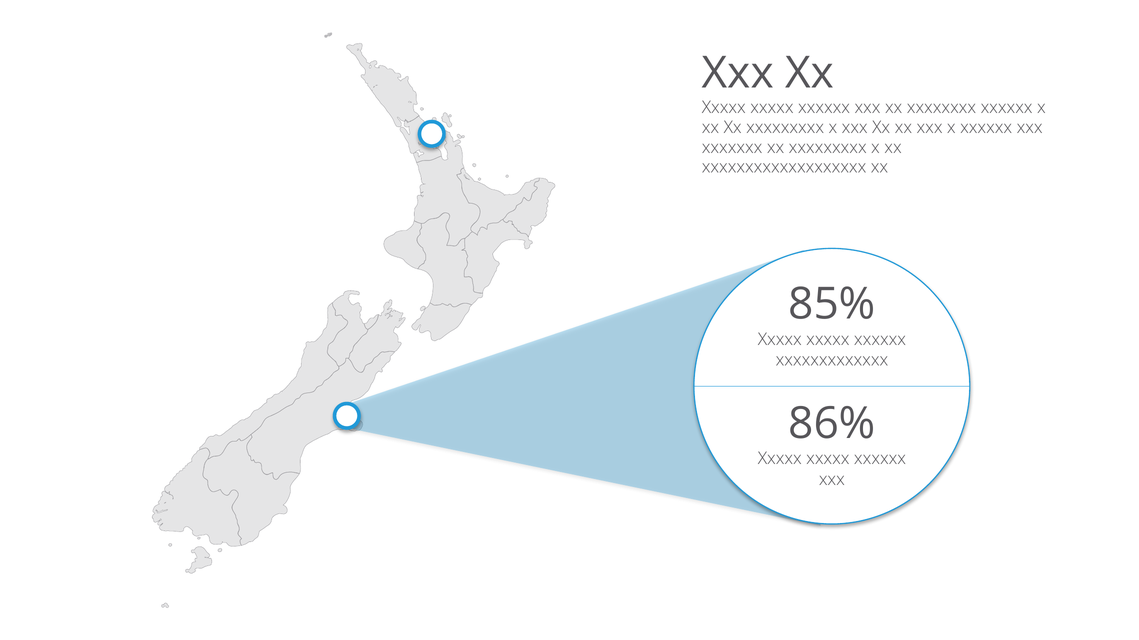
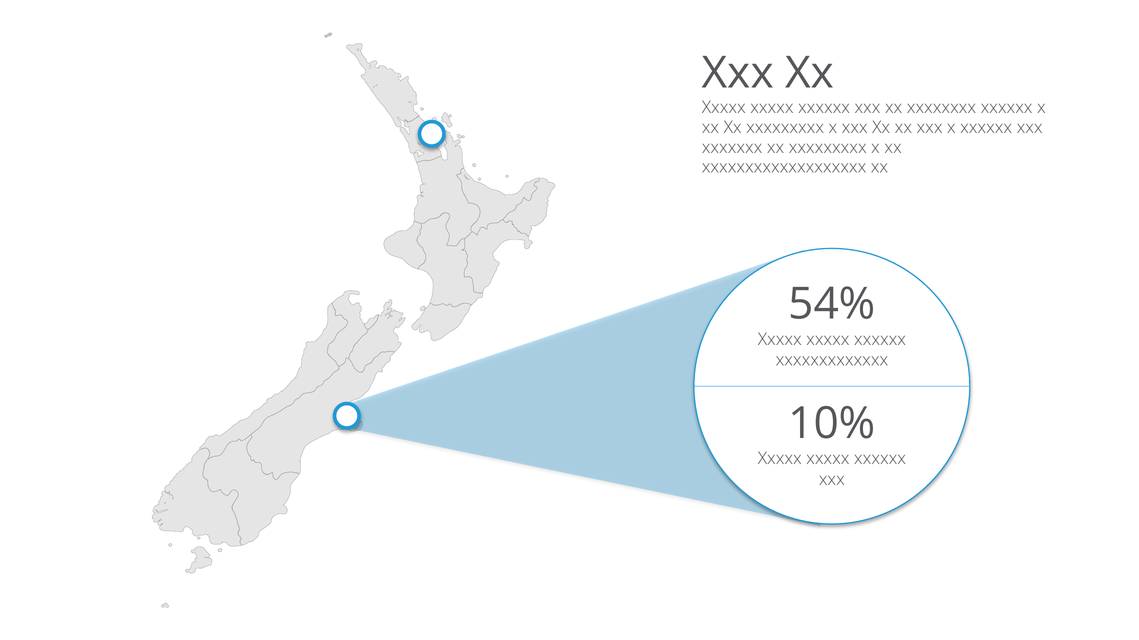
85%: 85% -> 54% (832, 305)
86%: 86% -> 10% (832, 424)
